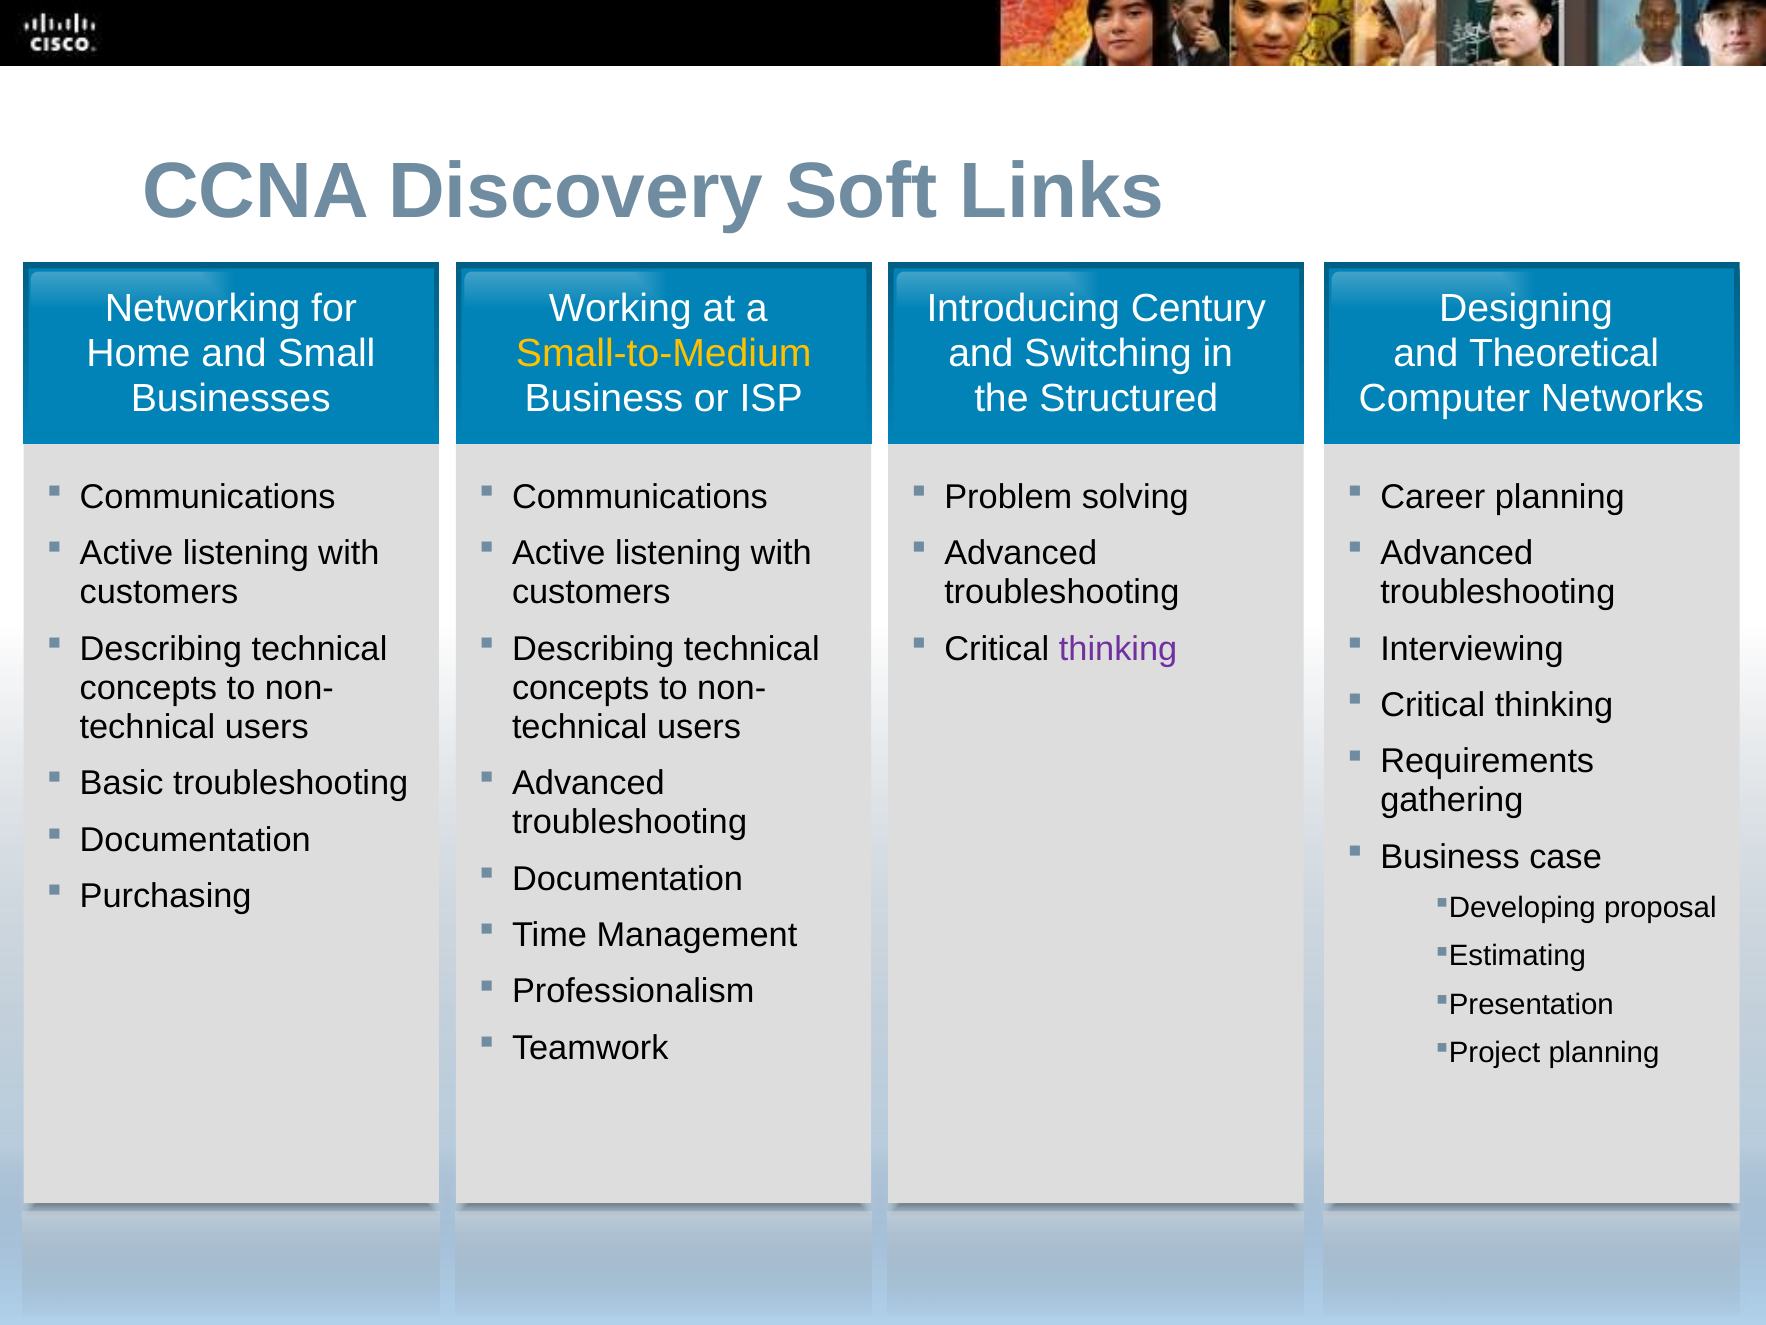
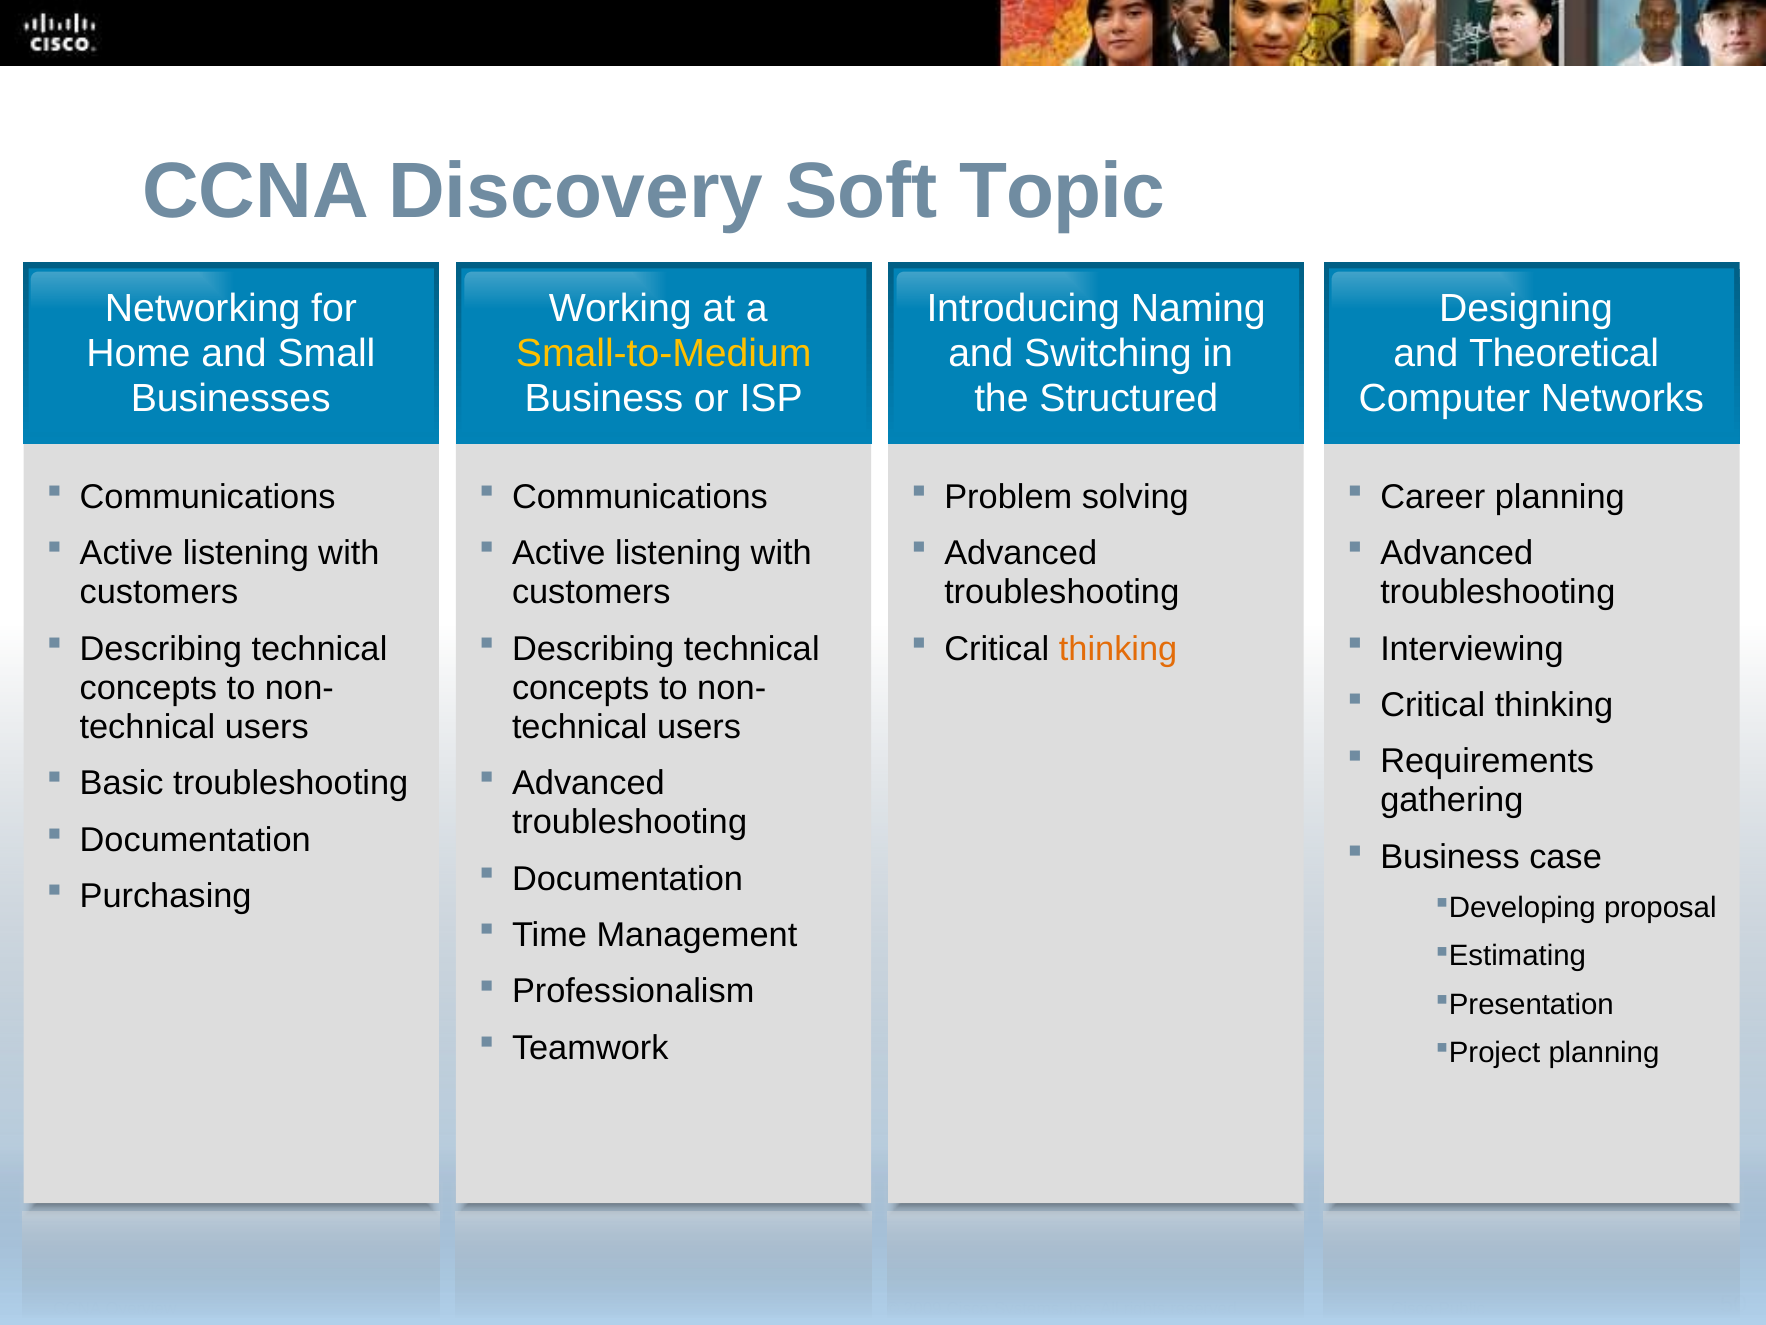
Links: Links -> Topic (1063, 192)
Century: Century -> Naming (1198, 309)
thinking colour: purple -> orange (1118, 648)
